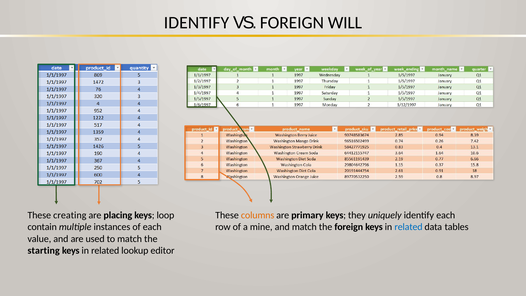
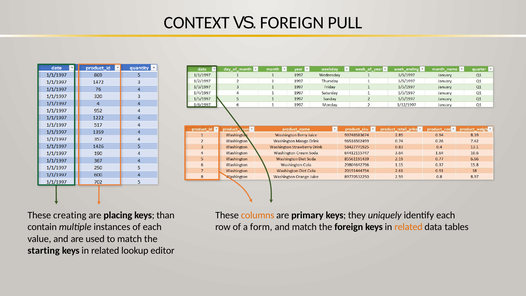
IDENTIFY: IDENTIFY -> CONTEXT (197, 23)
WILL: WILL -> PULL (345, 23)
loop: loop -> than (165, 215)
mine: mine -> form (261, 227)
related colour: blue -> orange (408, 227)
